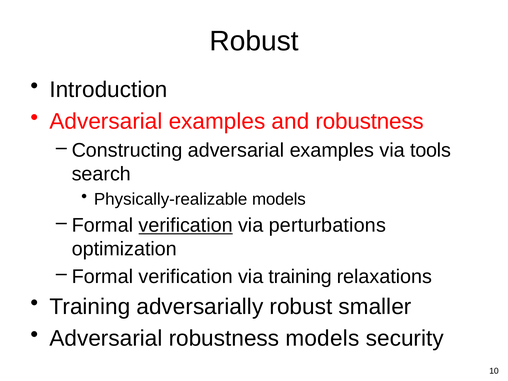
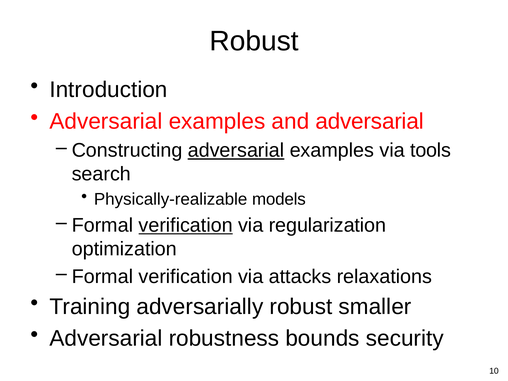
and robustness: robustness -> adversarial (370, 121)
adversarial underline: none -> present (236, 150)
perturbations: perturbations -> regularization (327, 225)
via training: training -> attacks (300, 277)
robustness models: models -> bounds (322, 338)
